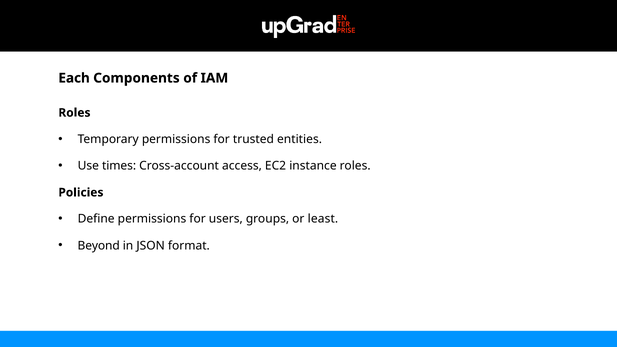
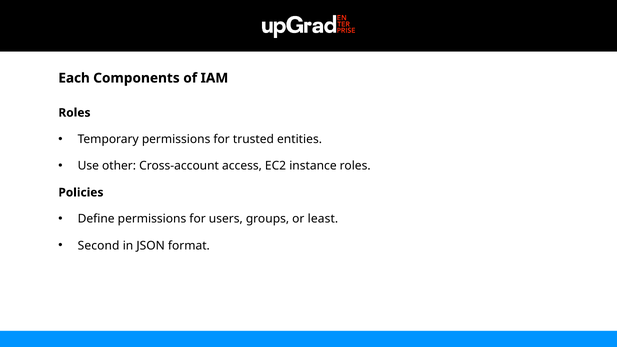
times: times -> other (119, 166)
Beyond: Beyond -> Second (99, 246)
